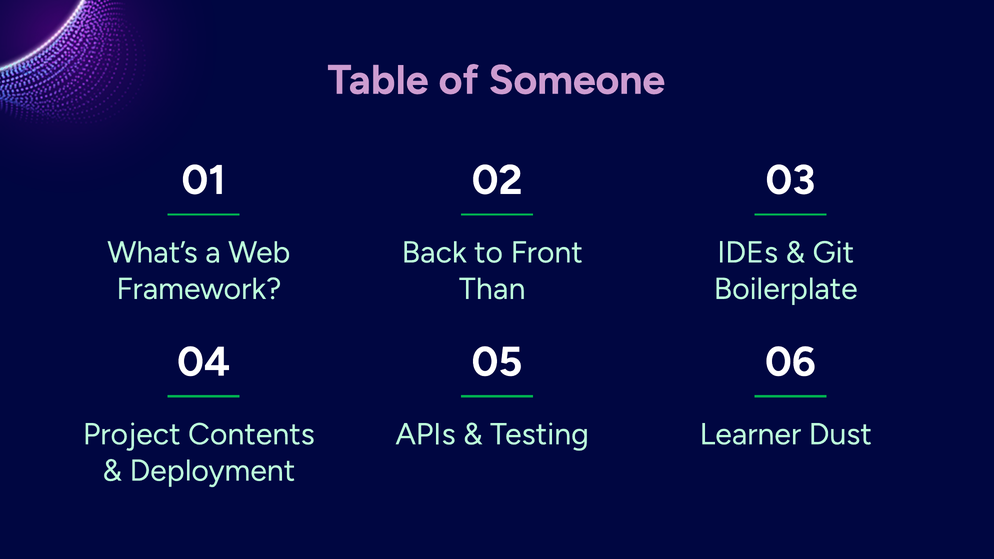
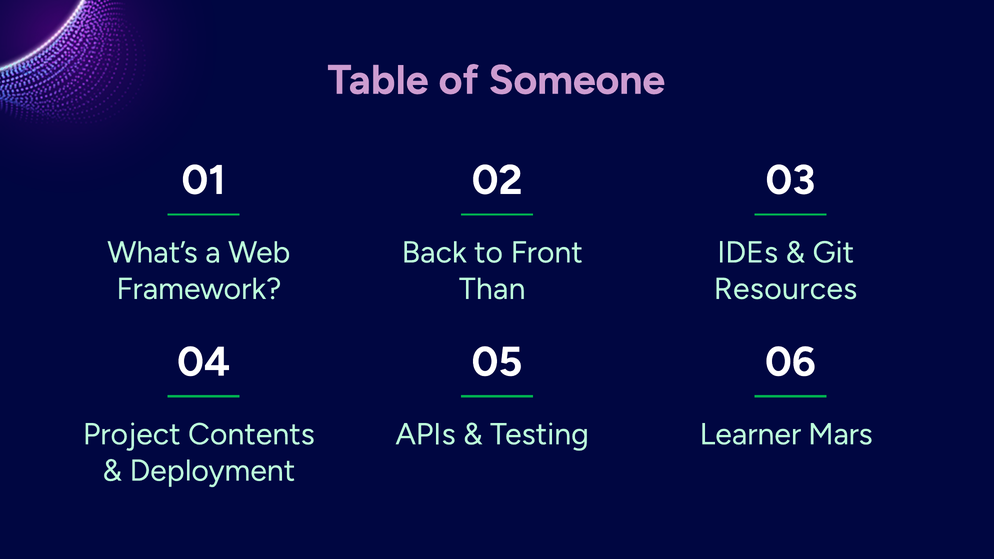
Boilerplate: Boilerplate -> Resources (786, 289)
Dust: Dust -> Mars (840, 434)
